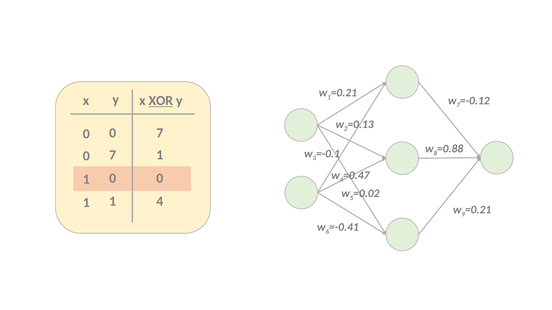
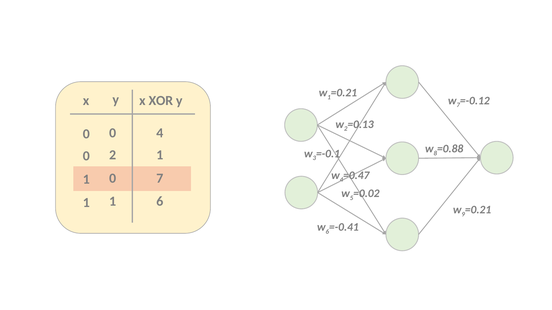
XOR underline: present -> none (161, 101)
0 0 7: 7 -> 4 (160, 133)
7: 7 -> 2 (113, 155)
1 0 0: 0 -> 7 (160, 178)
1 4: 4 -> 6 (160, 202)
